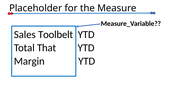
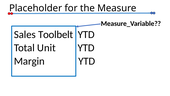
That: That -> Unit (46, 48)
